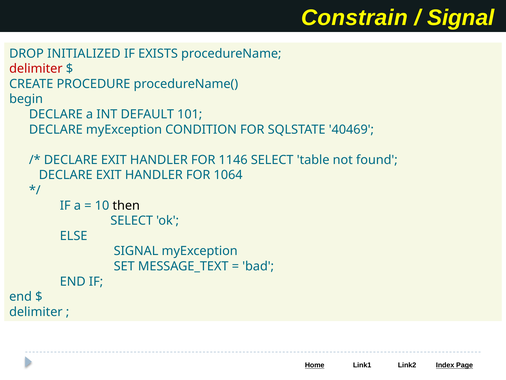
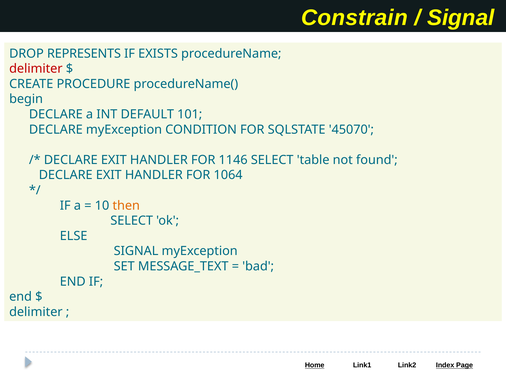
INITIALIZED: INITIALIZED -> REPRESENTS (84, 53)
40469: 40469 -> 45070 (351, 129)
then colour: black -> orange (126, 205)
